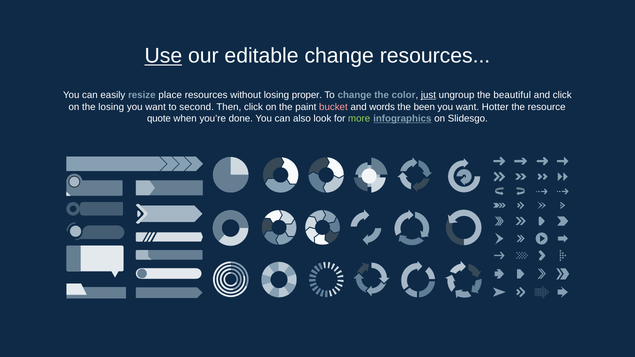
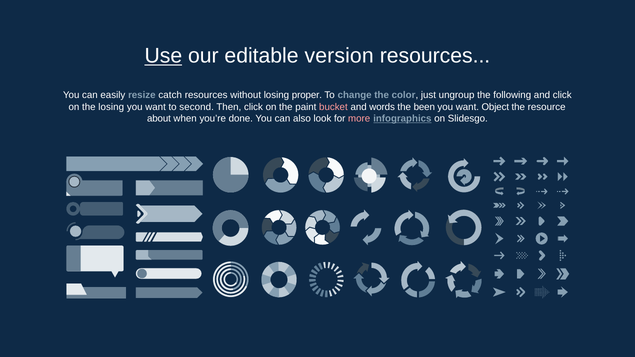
editable change: change -> version (339, 56)
place: place -> catch (170, 95)
just underline: present -> none (428, 95)
beautiful: beautiful -> following (512, 95)
Hotter: Hotter -> Object (495, 107)
quote: quote -> about (159, 119)
more colour: light green -> pink (359, 119)
